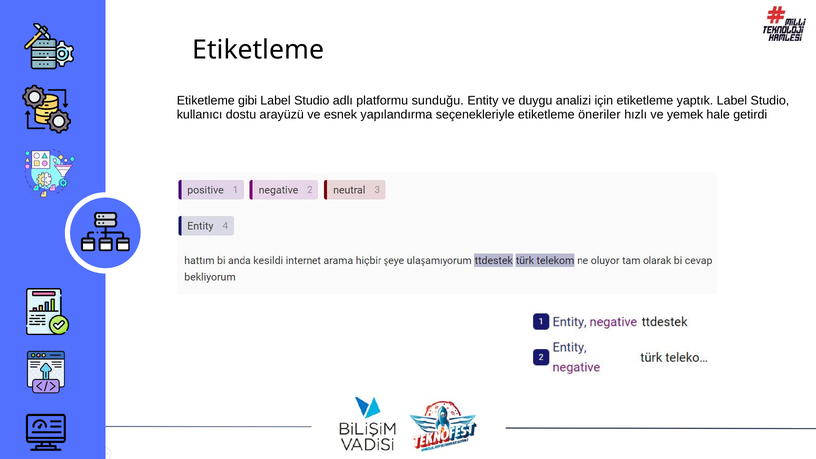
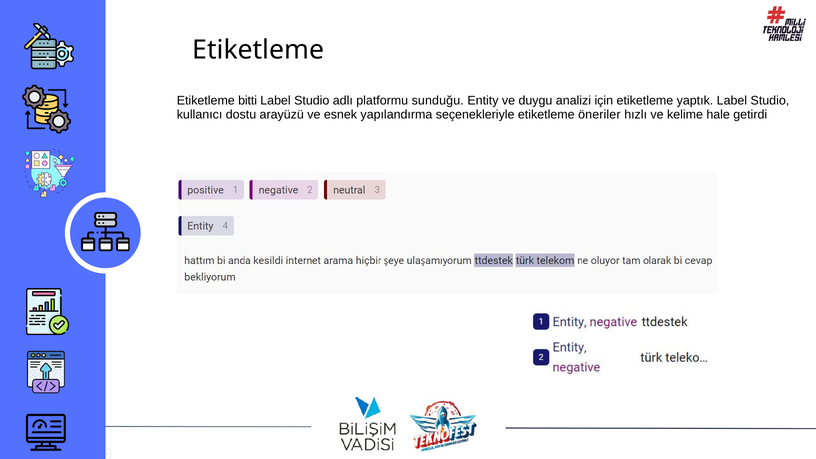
gibi: gibi -> bitti (248, 101)
yemek: yemek -> kelime (685, 115)
